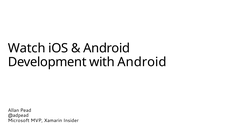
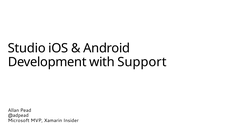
Watch: Watch -> Studio (27, 48)
with Android: Android -> Support (142, 62)
